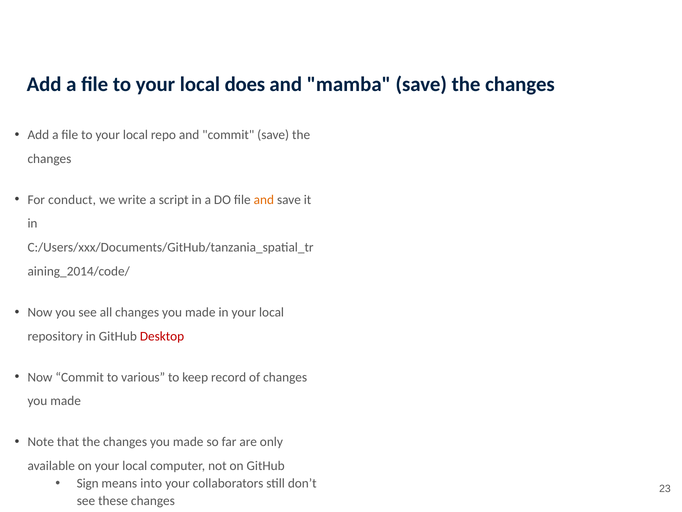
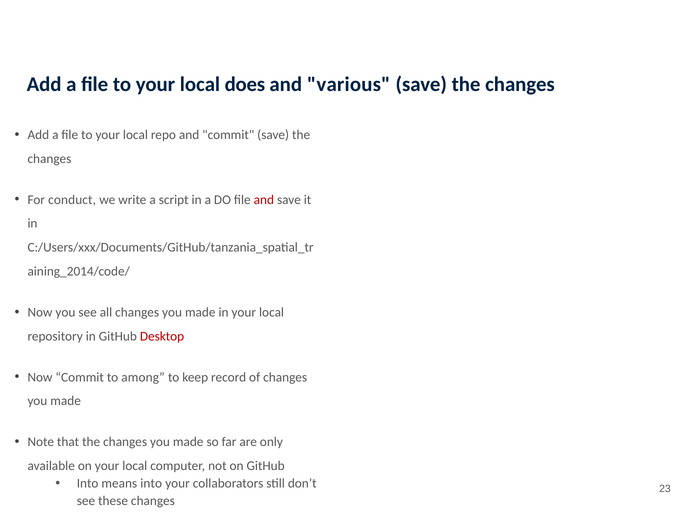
mamba: mamba -> various (349, 84)
and colour: orange -> red (264, 200)
various: various -> among (143, 377)
Sign: Sign -> Into (88, 483)
